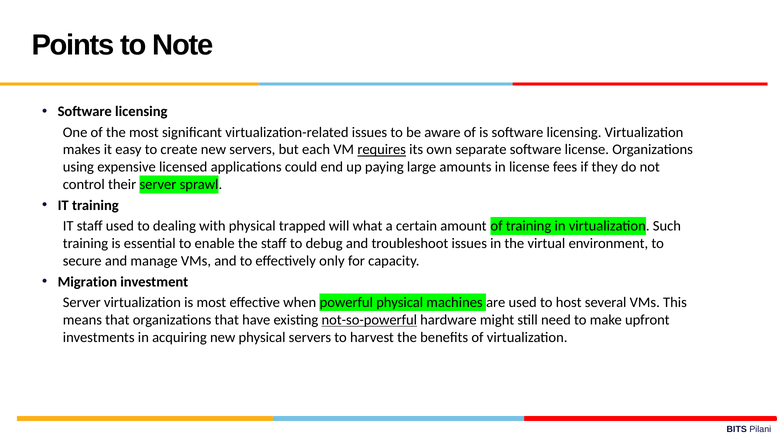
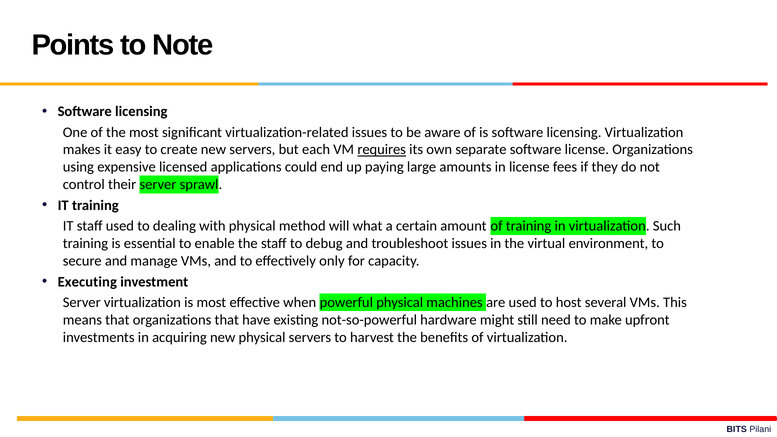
trapped: trapped -> method (302, 226)
Migration: Migration -> Executing (87, 282)
not-so-powerful underline: present -> none (369, 320)
